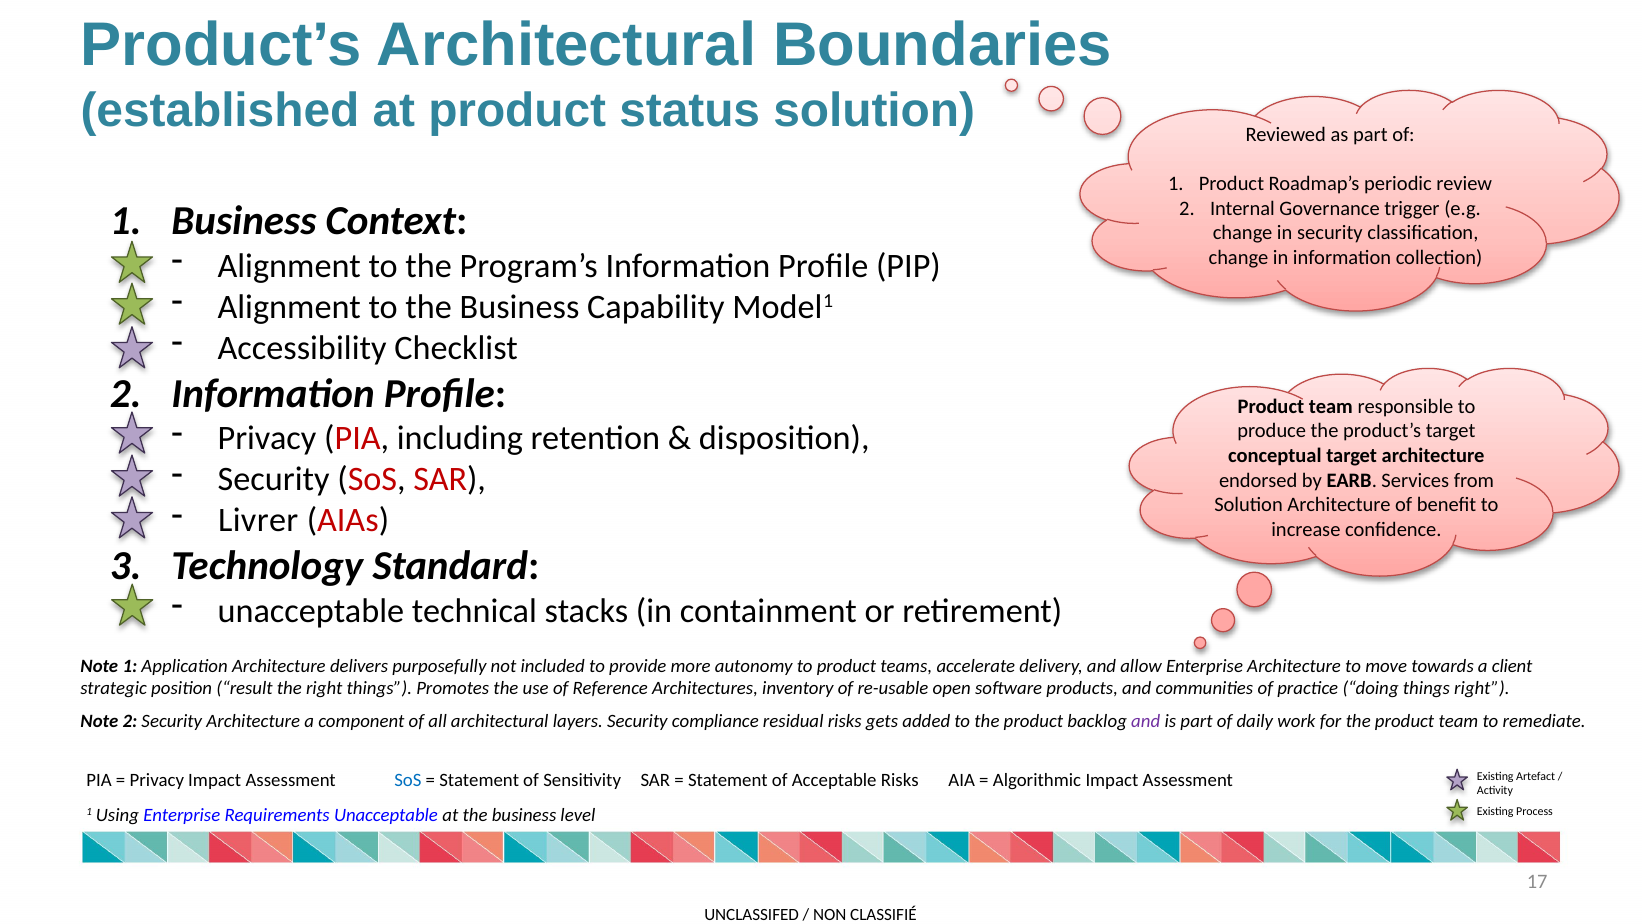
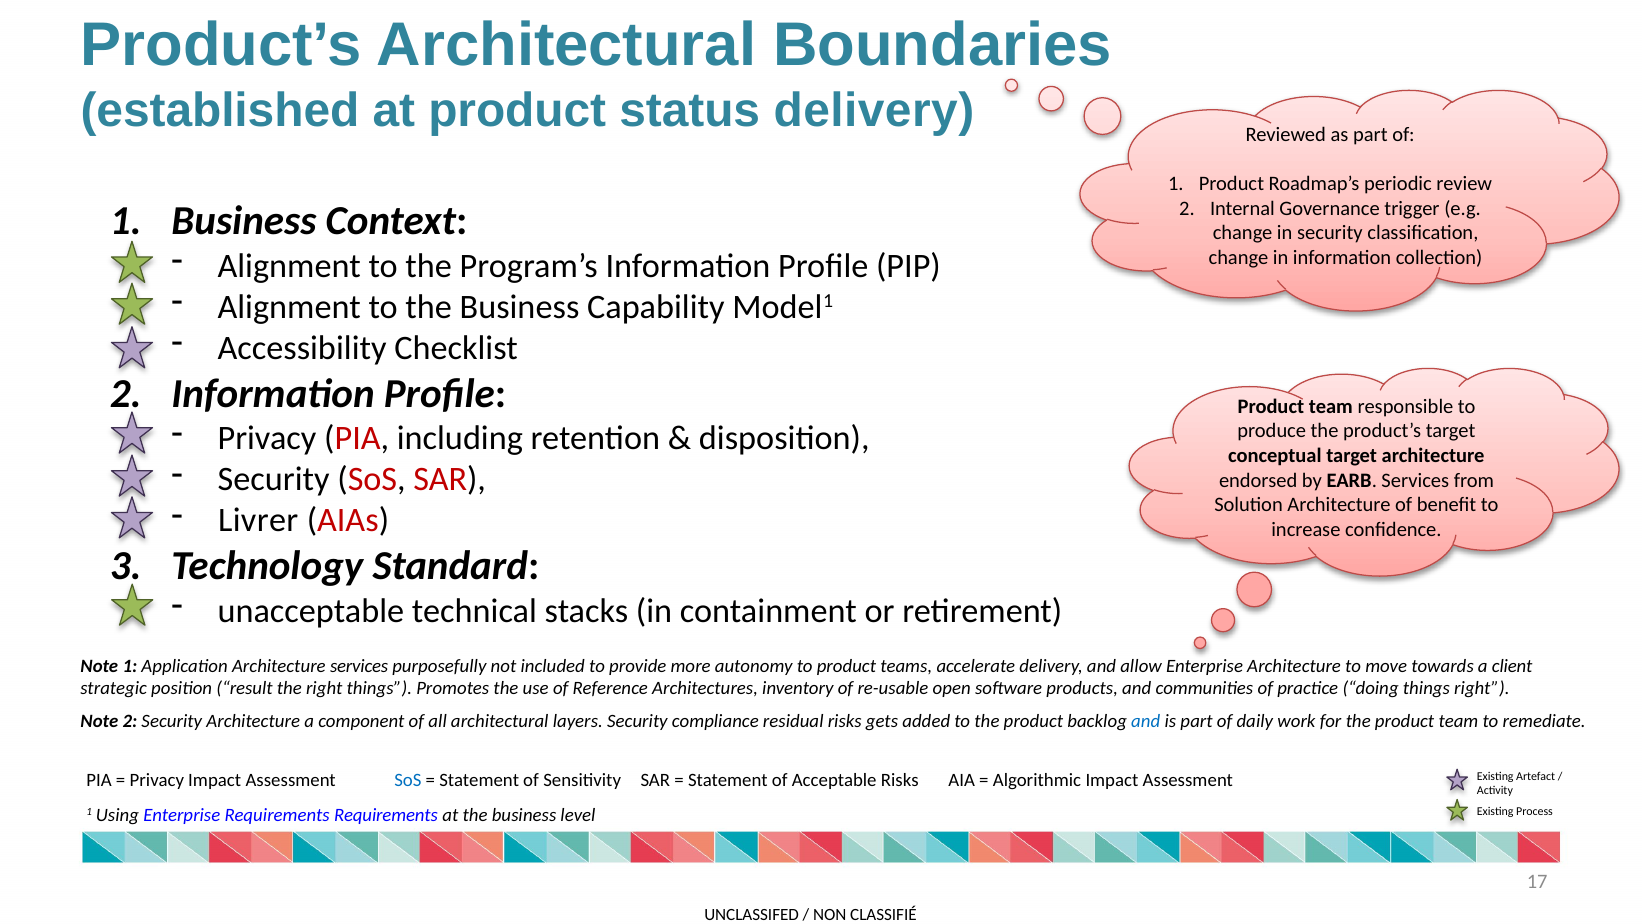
status solution: solution -> delivery (874, 110)
Architecture delivers: delivers -> services (359, 666)
and colour: purple -> blue (1146, 721)
Requirements Unacceptable: Unacceptable -> Requirements (386, 815)
